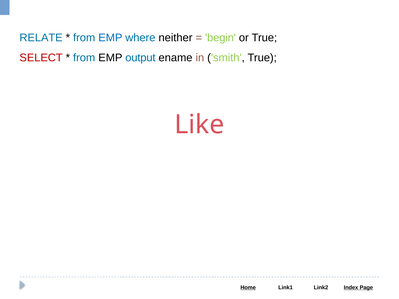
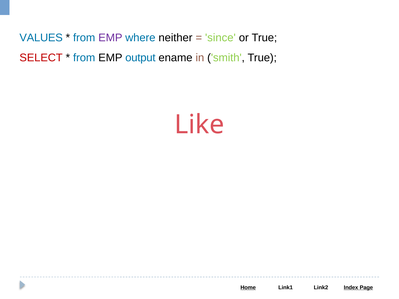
RELATE: RELATE -> VALUES (41, 38)
EMP colour: blue -> purple (110, 38)
begin: begin -> since (220, 38)
